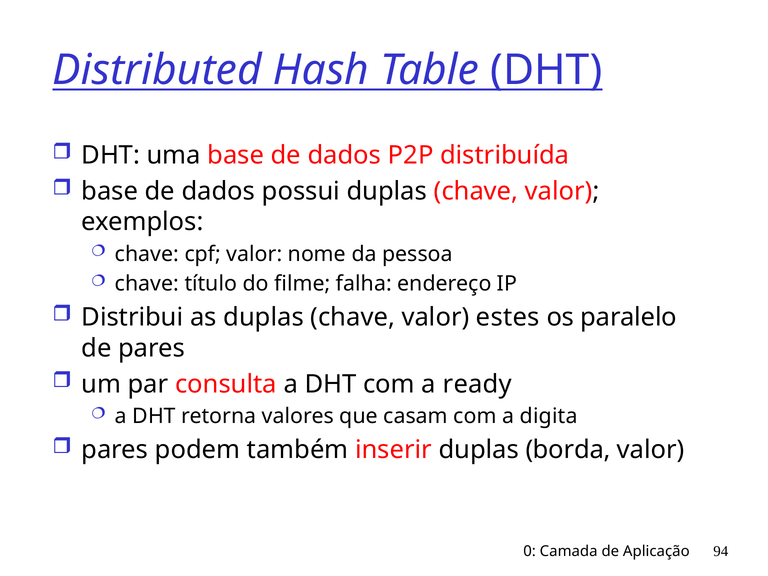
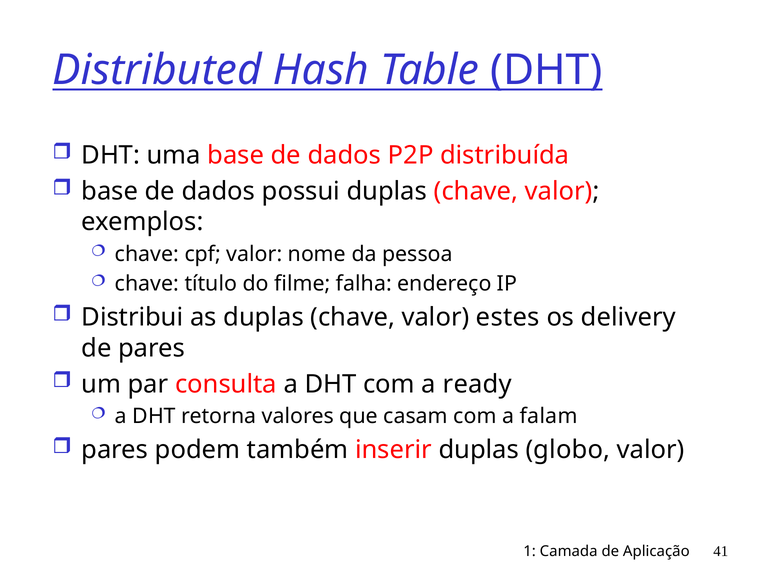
paralelo: paralelo -> delivery (628, 318)
digita: digita -> falam (549, 416)
borda: borda -> globo (568, 450)
0: 0 -> 1 (530, 551)
94: 94 -> 41 (721, 551)
